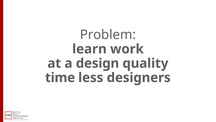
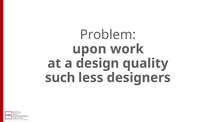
learn: learn -> upon (89, 49)
time: time -> such (60, 77)
